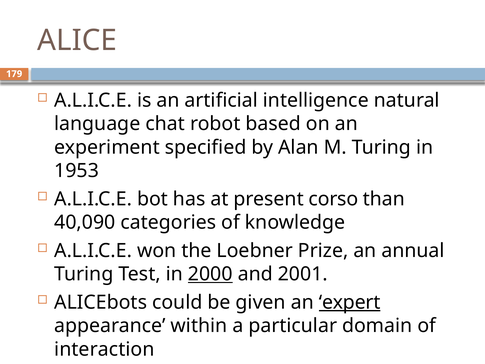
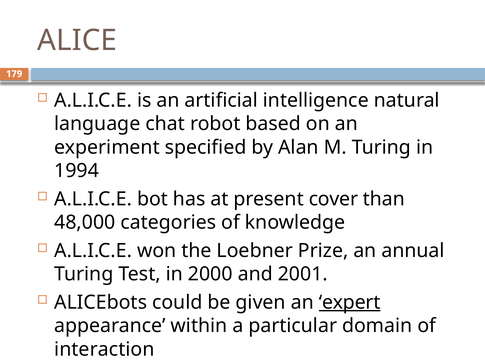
1953: 1953 -> 1994 (77, 171)
corso: corso -> cover (333, 199)
40,090: 40,090 -> 48,000 (85, 222)
2000 underline: present -> none (210, 274)
